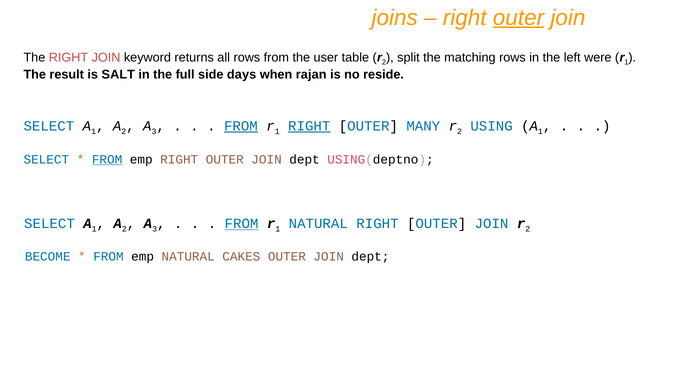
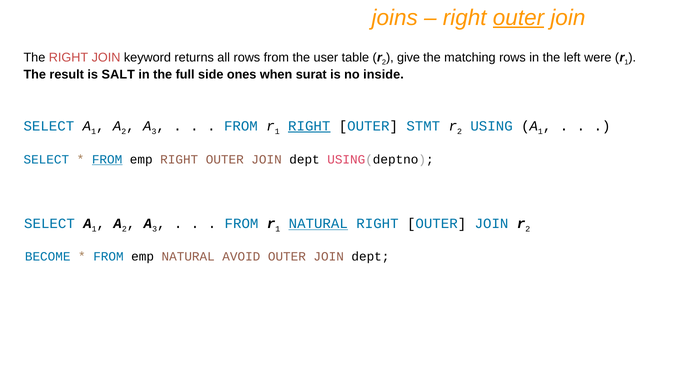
split: split -> give (409, 57)
days: days -> ones (242, 75)
rajan: rajan -> surat (311, 75)
reside: reside -> inside (384, 75)
FROM underline: present -> none (241, 126)
MANY: MANY -> STMT (423, 126)
FROM underline: present -> none (242, 224)
NATURAL underline: none -> present (318, 224)
CAKES: CAKES -> AVOID (241, 257)
